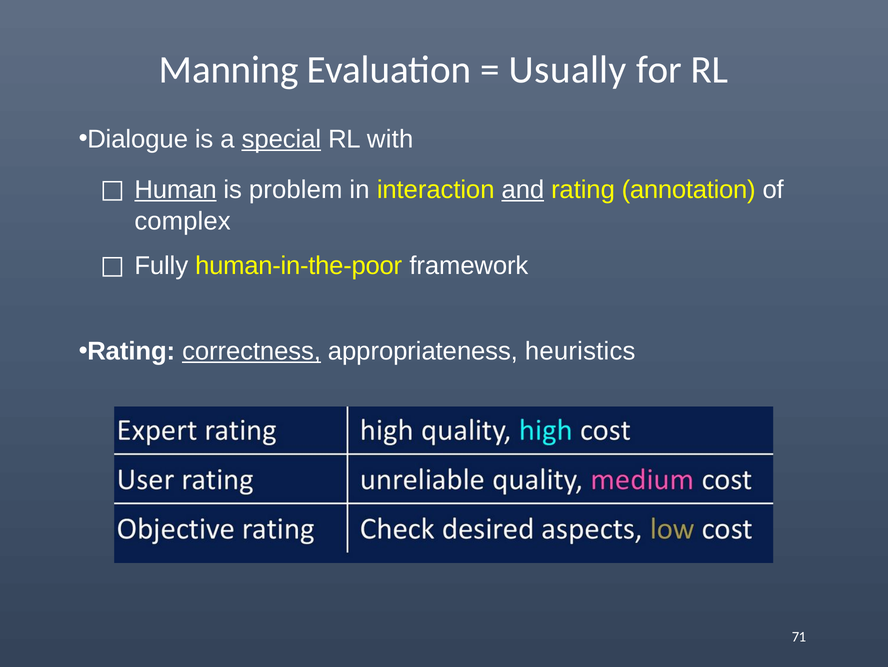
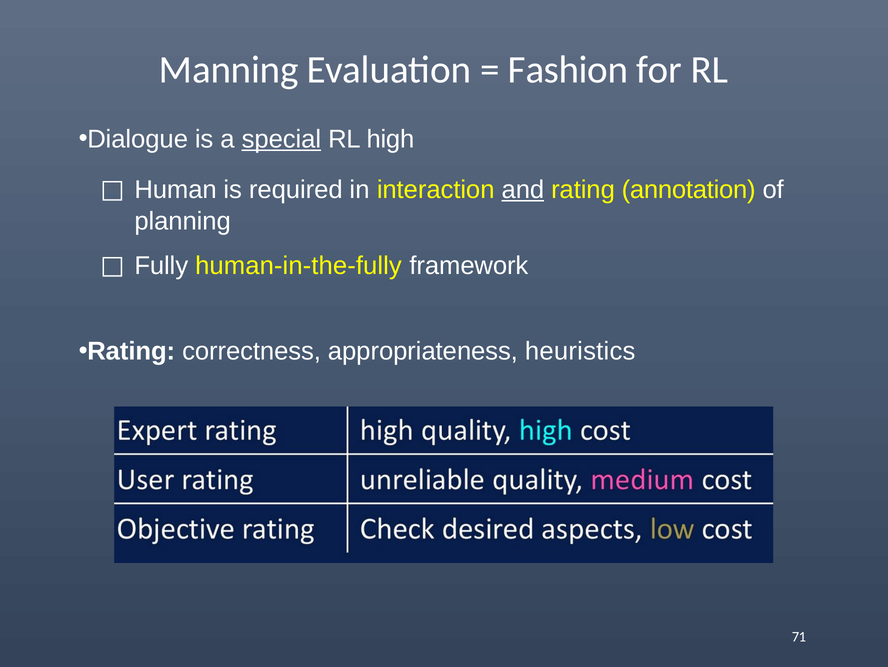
Usually: Usually -> Fashion (568, 70)
with: with -> high (390, 139)
Human underline: present -> none (176, 190)
problem: problem -> required (296, 190)
complex: complex -> planning (183, 221)
human-in-the-poor: human-in-the-poor -> human-in-the-fully (298, 266)
correctness underline: present -> none (252, 351)
